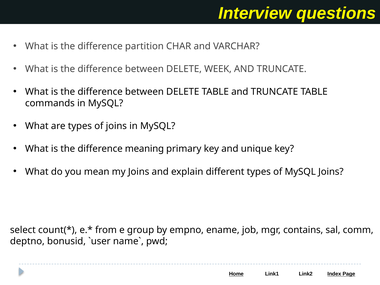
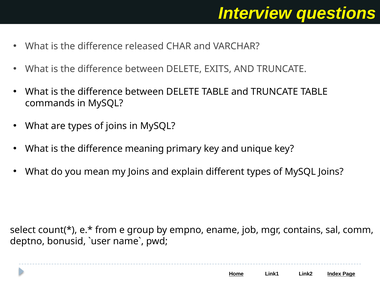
partition: partition -> released (144, 46)
WEEK: WEEK -> EXITS (218, 69)
